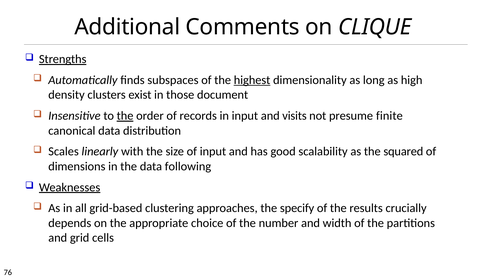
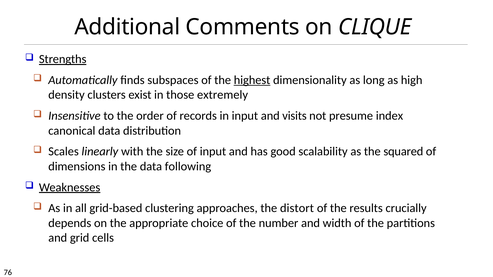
document: document -> extremely (223, 95)
the underline: present -> none (125, 116)
finite: finite -> index (389, 116)
specify: specify -> distort (297, 208)
